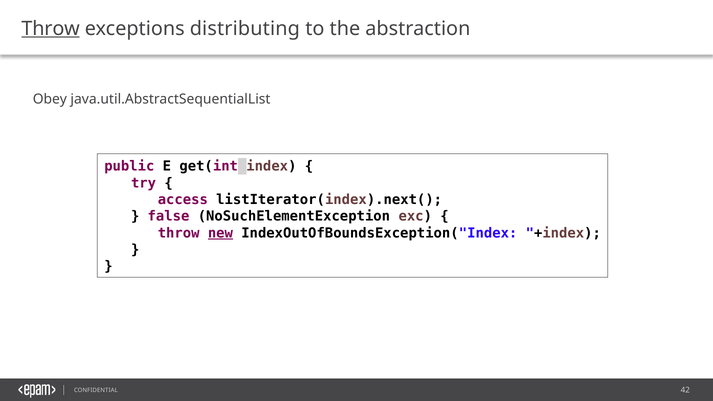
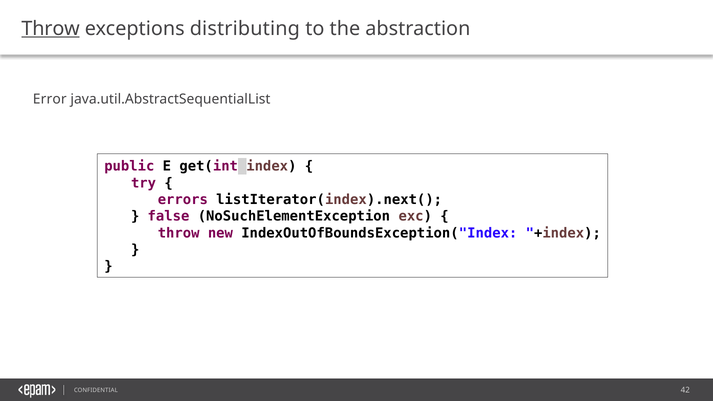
Obey: Obey -> Error (50, 99)
access: access -> errors (183, 200)
new underline: present -> none (220, 233)
